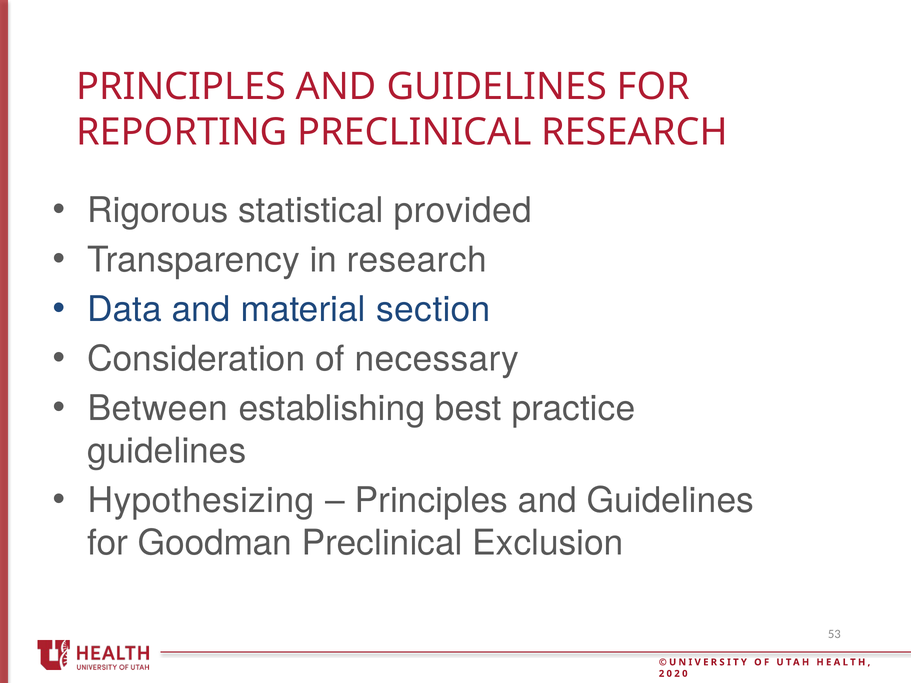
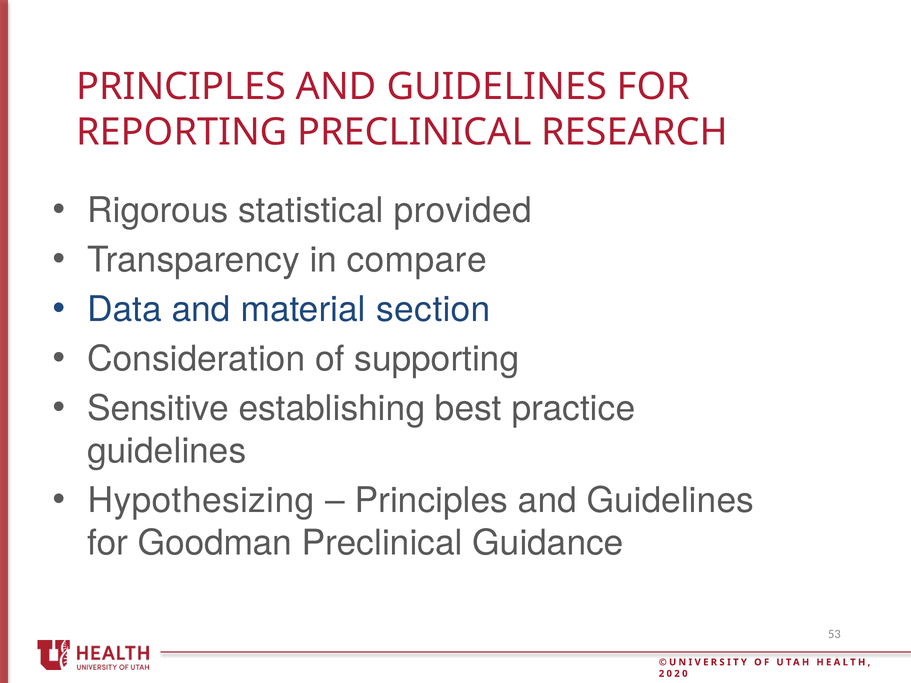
in research: research -> compare (417, 260)
necessary: necessary -> supporting (437, 359)
Between: Between -> Sensitive (158, 409)
Exclusion: Exclusion -> Guidance (548, 543)
